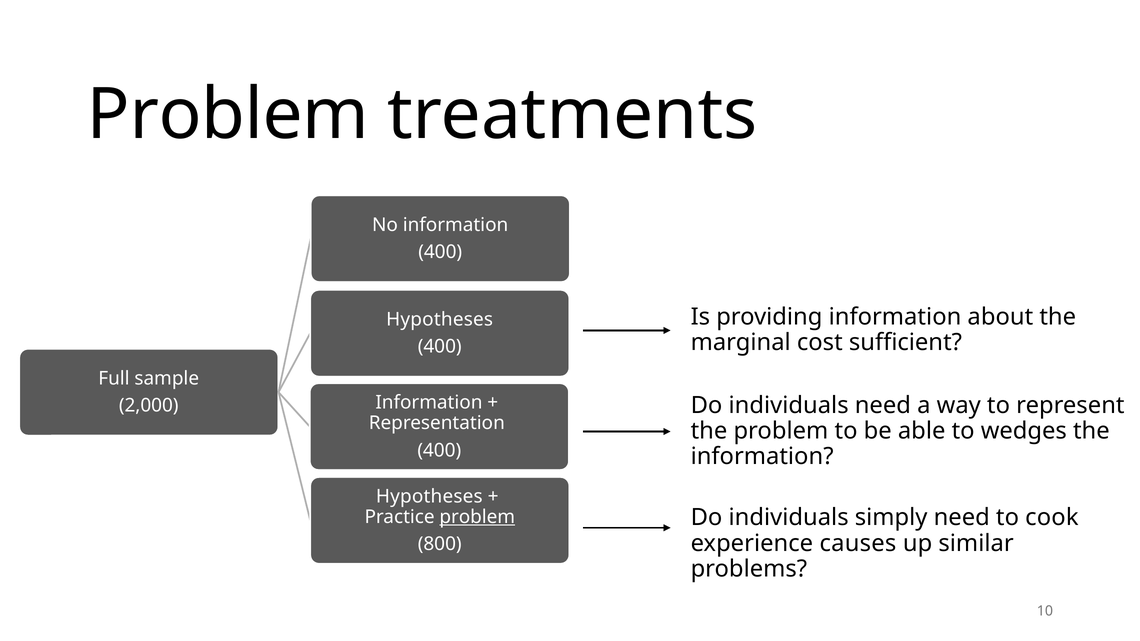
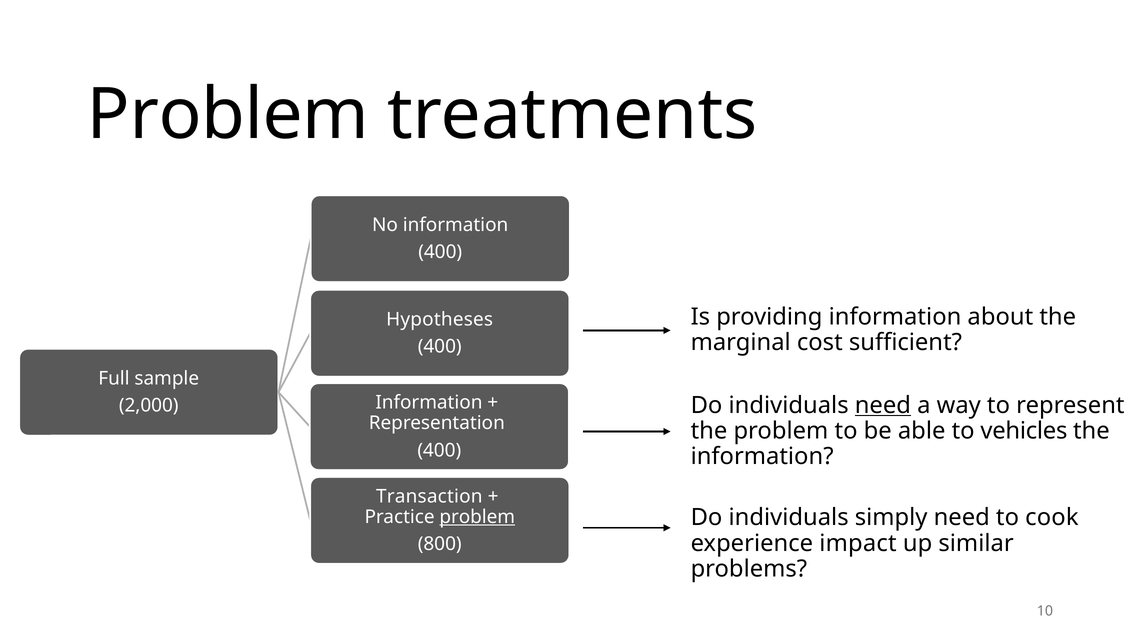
need underline: none -> present (883, 405)
wedges: wedges -> vehicles (1024, 431)
Hypotheses: Hypotheses -> Transaction (429, 497)
causes: causes -> impact (858, 543)
